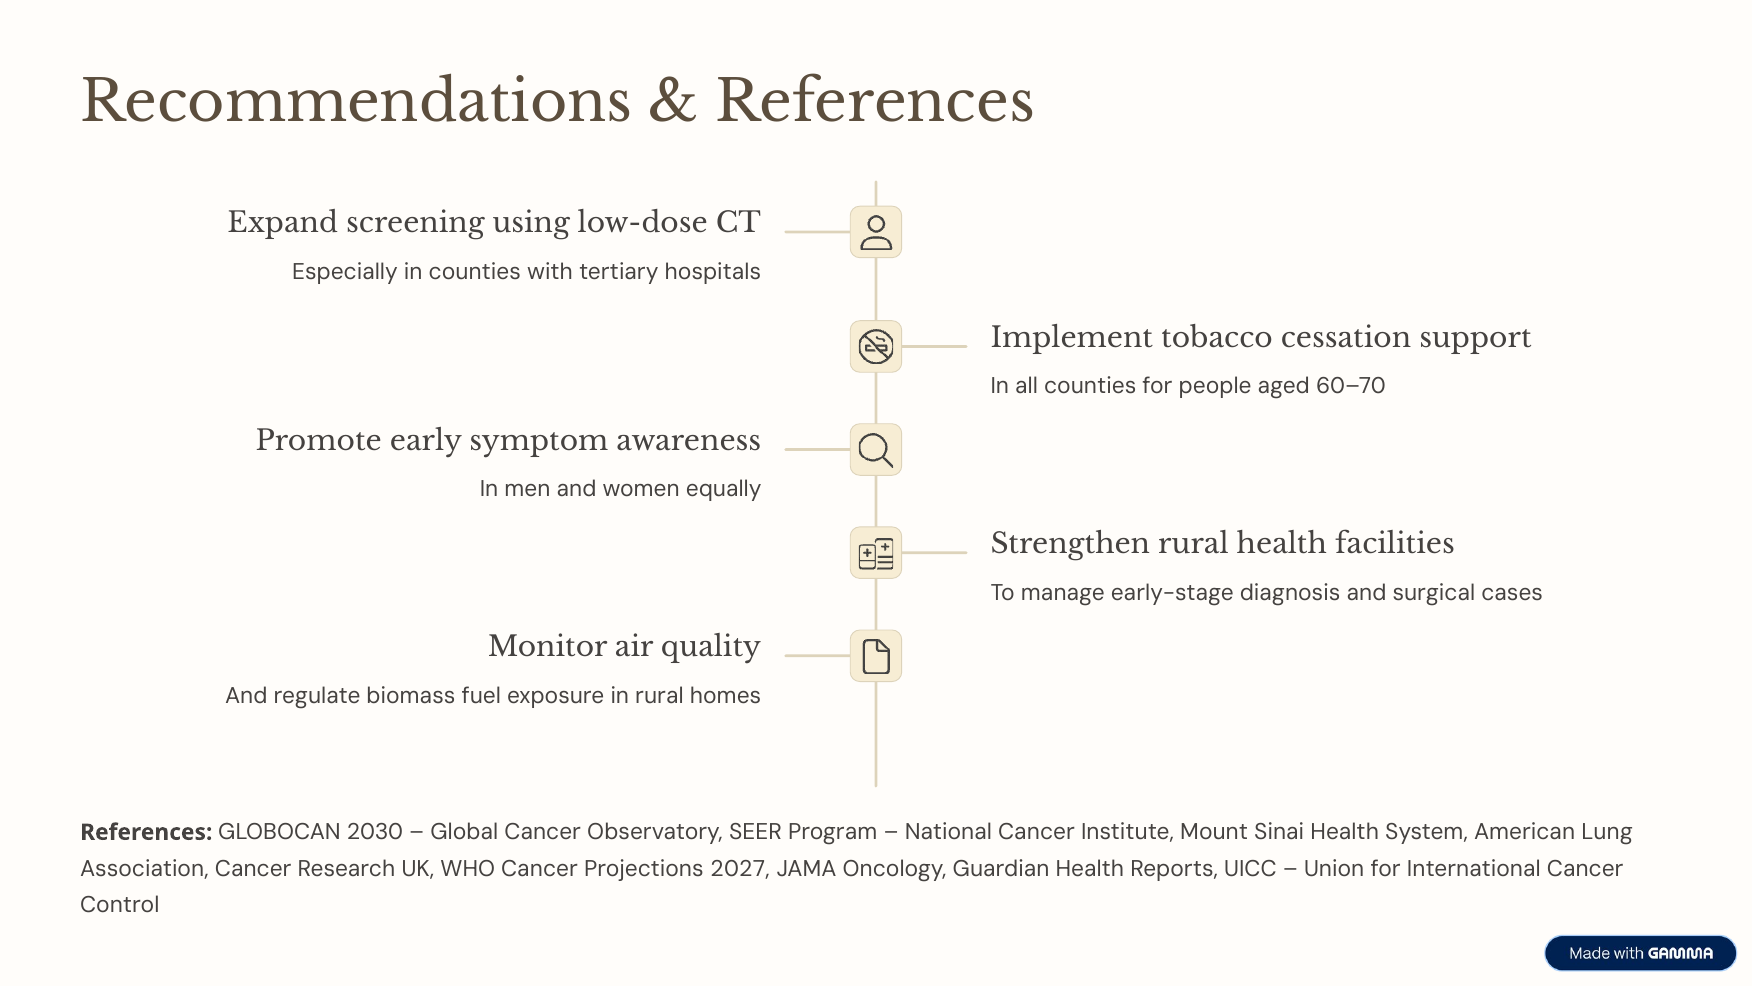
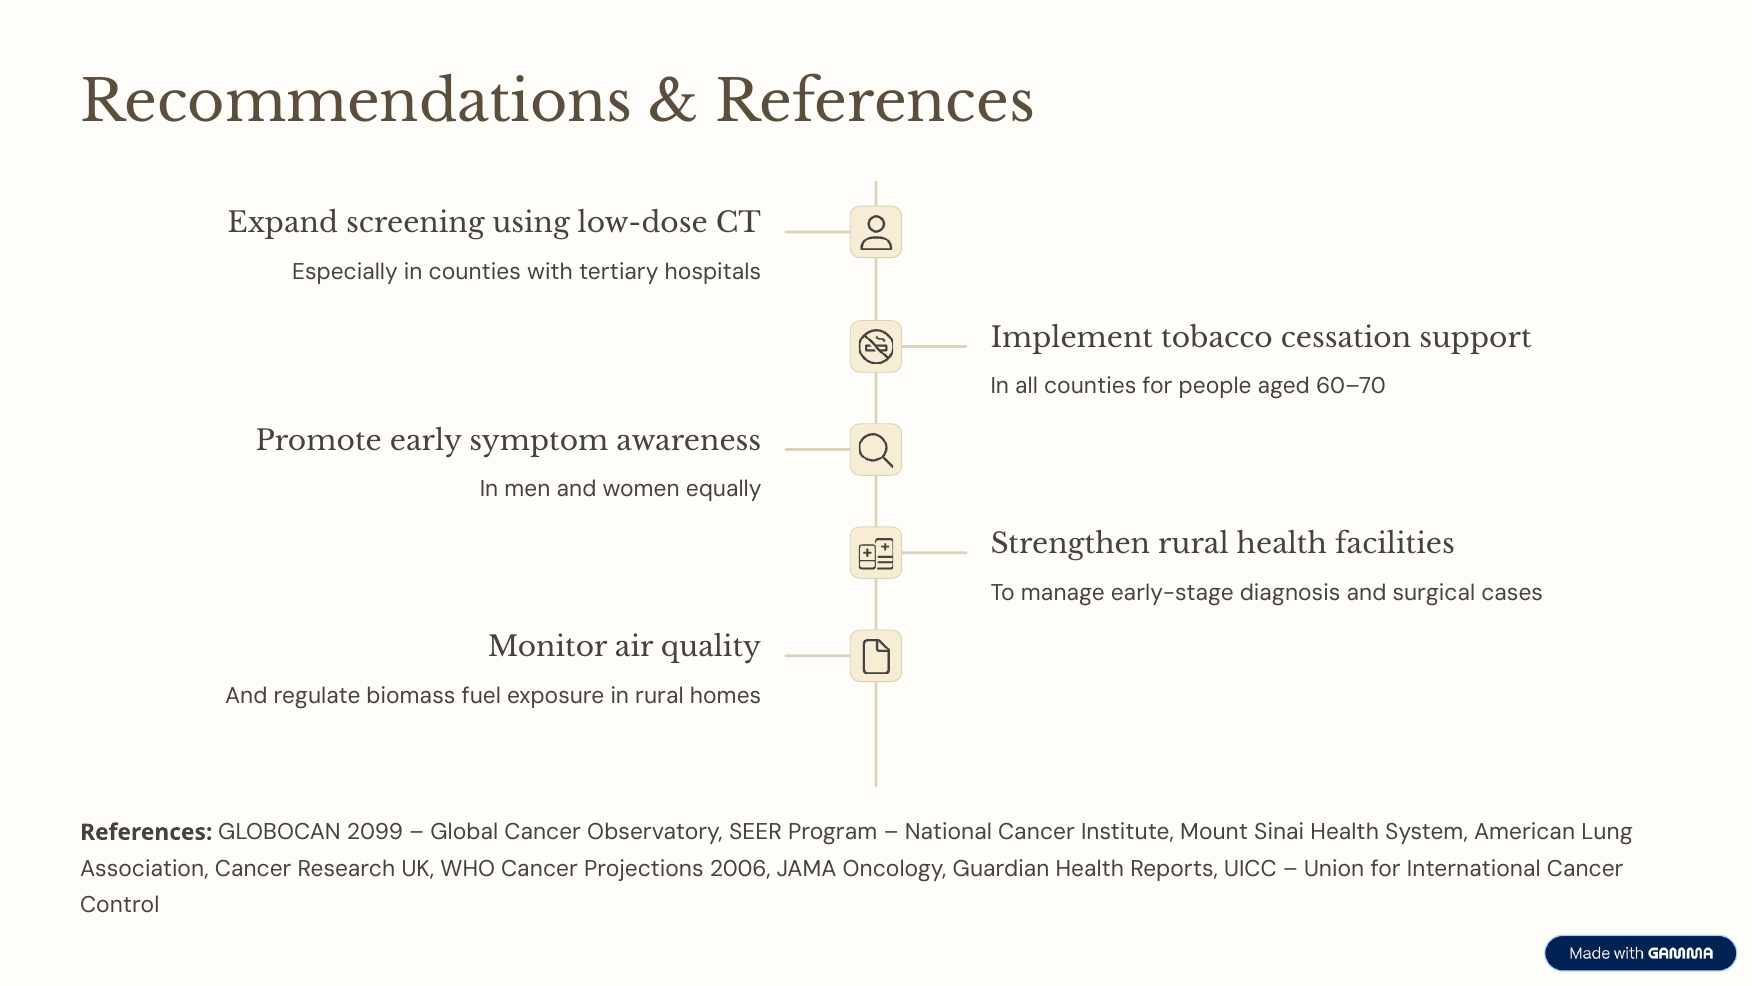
2030: 2030 -> 2099 (375, 832)
2027: 2027 -> 2006 (740, 868)
